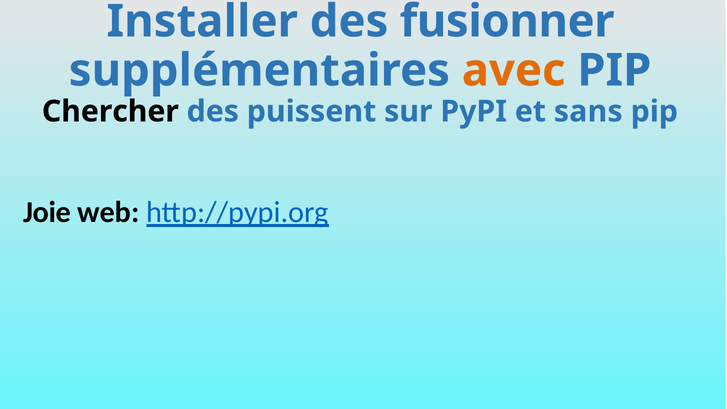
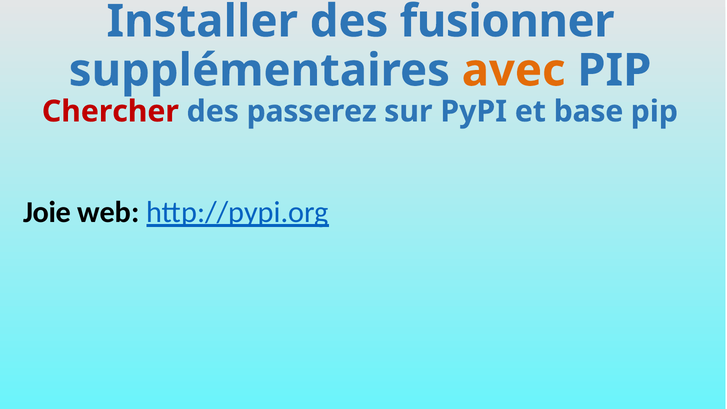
Chercher colour: black -> red (110, 111)
puissent: puissent -> passerez (312, 111)
sans: sans -> base (588, 111)
